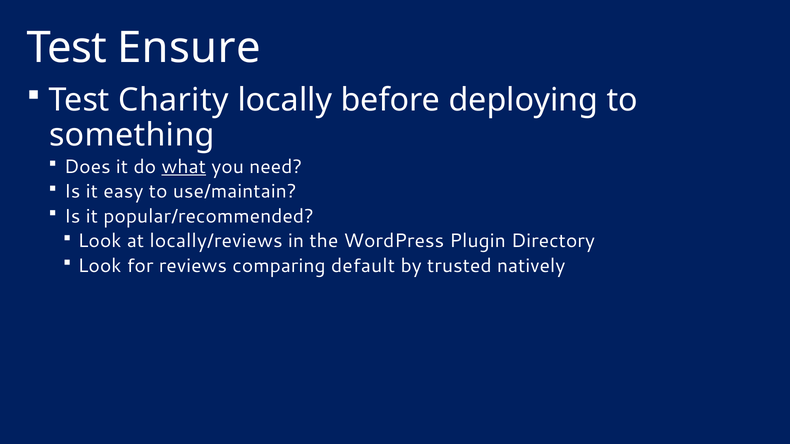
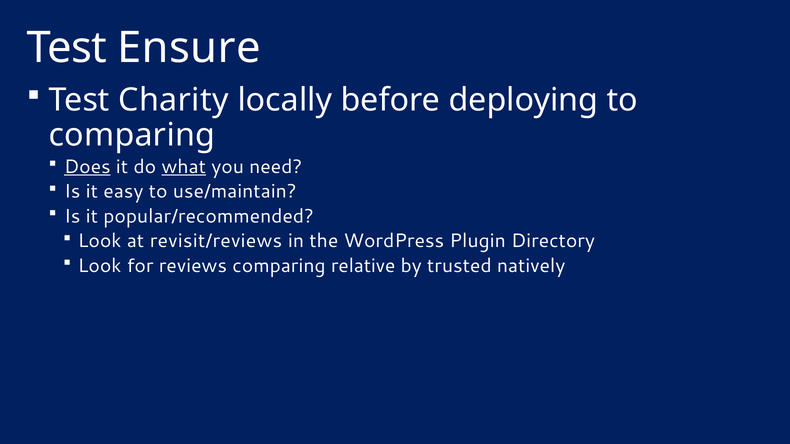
something: something -> comparing (132, 135)
Does underline: none -> present (87, 167)
locally/reviews: locally/reviews -> revisit/reviews (216, 241)
default: default -> relative (363, 266)
